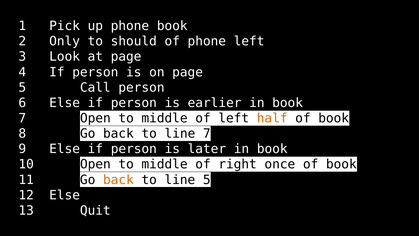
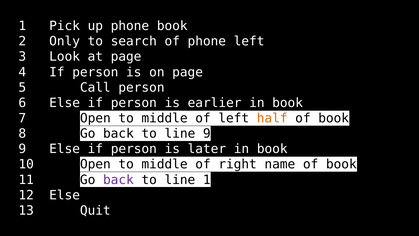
should: should -> search (134, 41)
line 7: 7 -> 9 (207, 133)
once: once -> name (280, 164)
back colour: orange -> purple (118, 180)
line 5: 5 -> 1 (207, 180)
